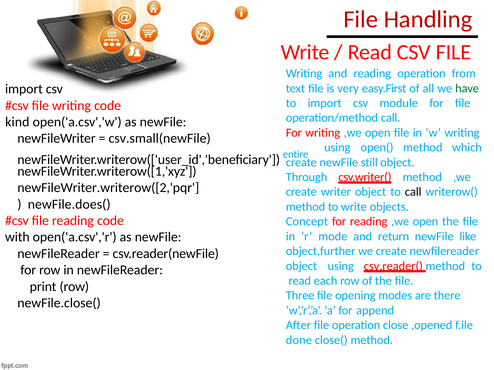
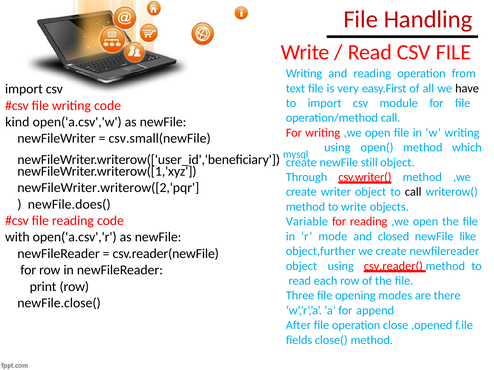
have colour: green -> black (467, 88)
entire: entire -> mysql (296, 154)
Concept: Concept -> Variable (307, 222)
return: return -> closed (394, 237)
done: done -> fields (299, 340)
